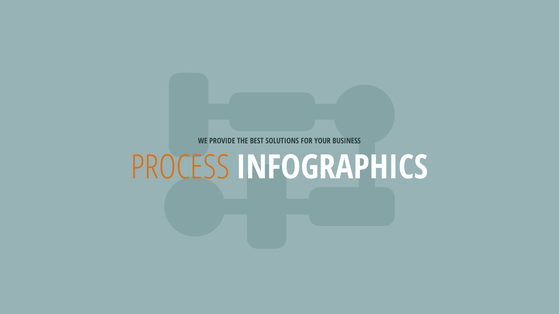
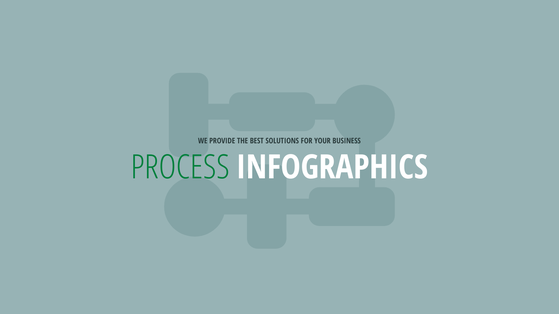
PROCESS colour: orange -> green (180, 168)
